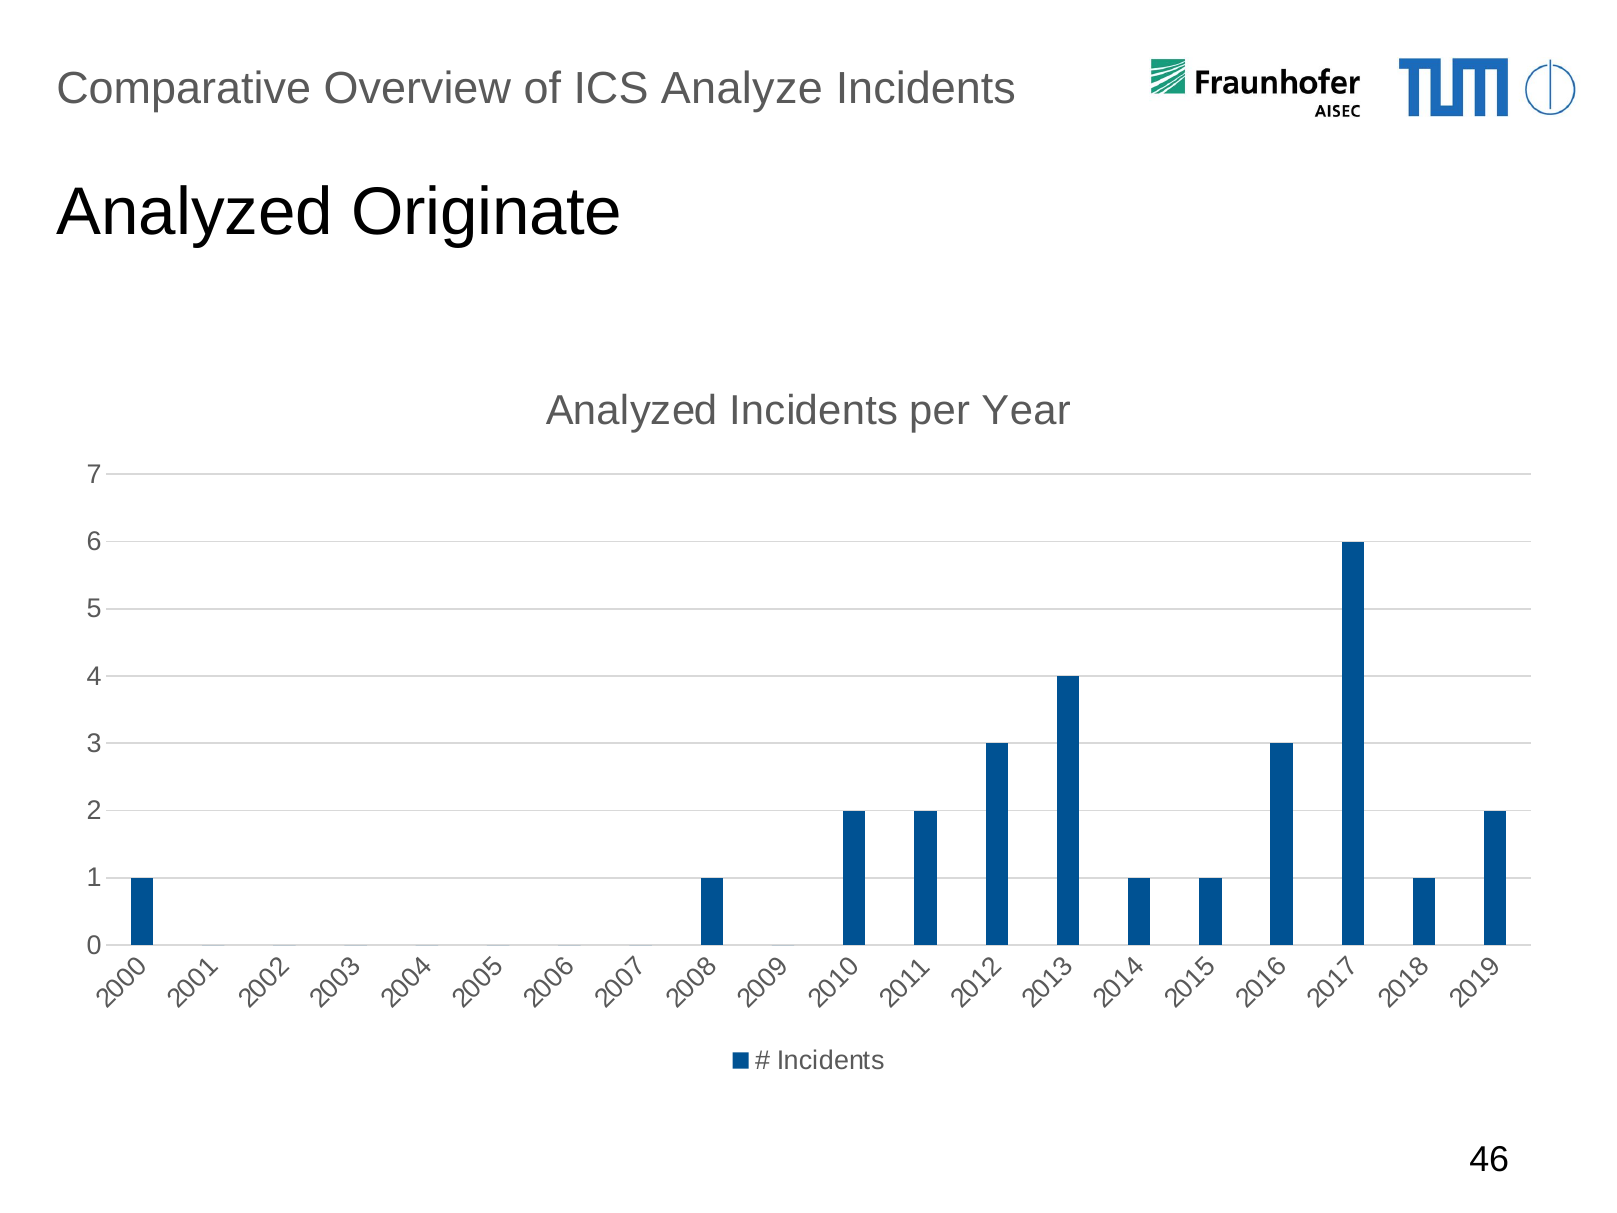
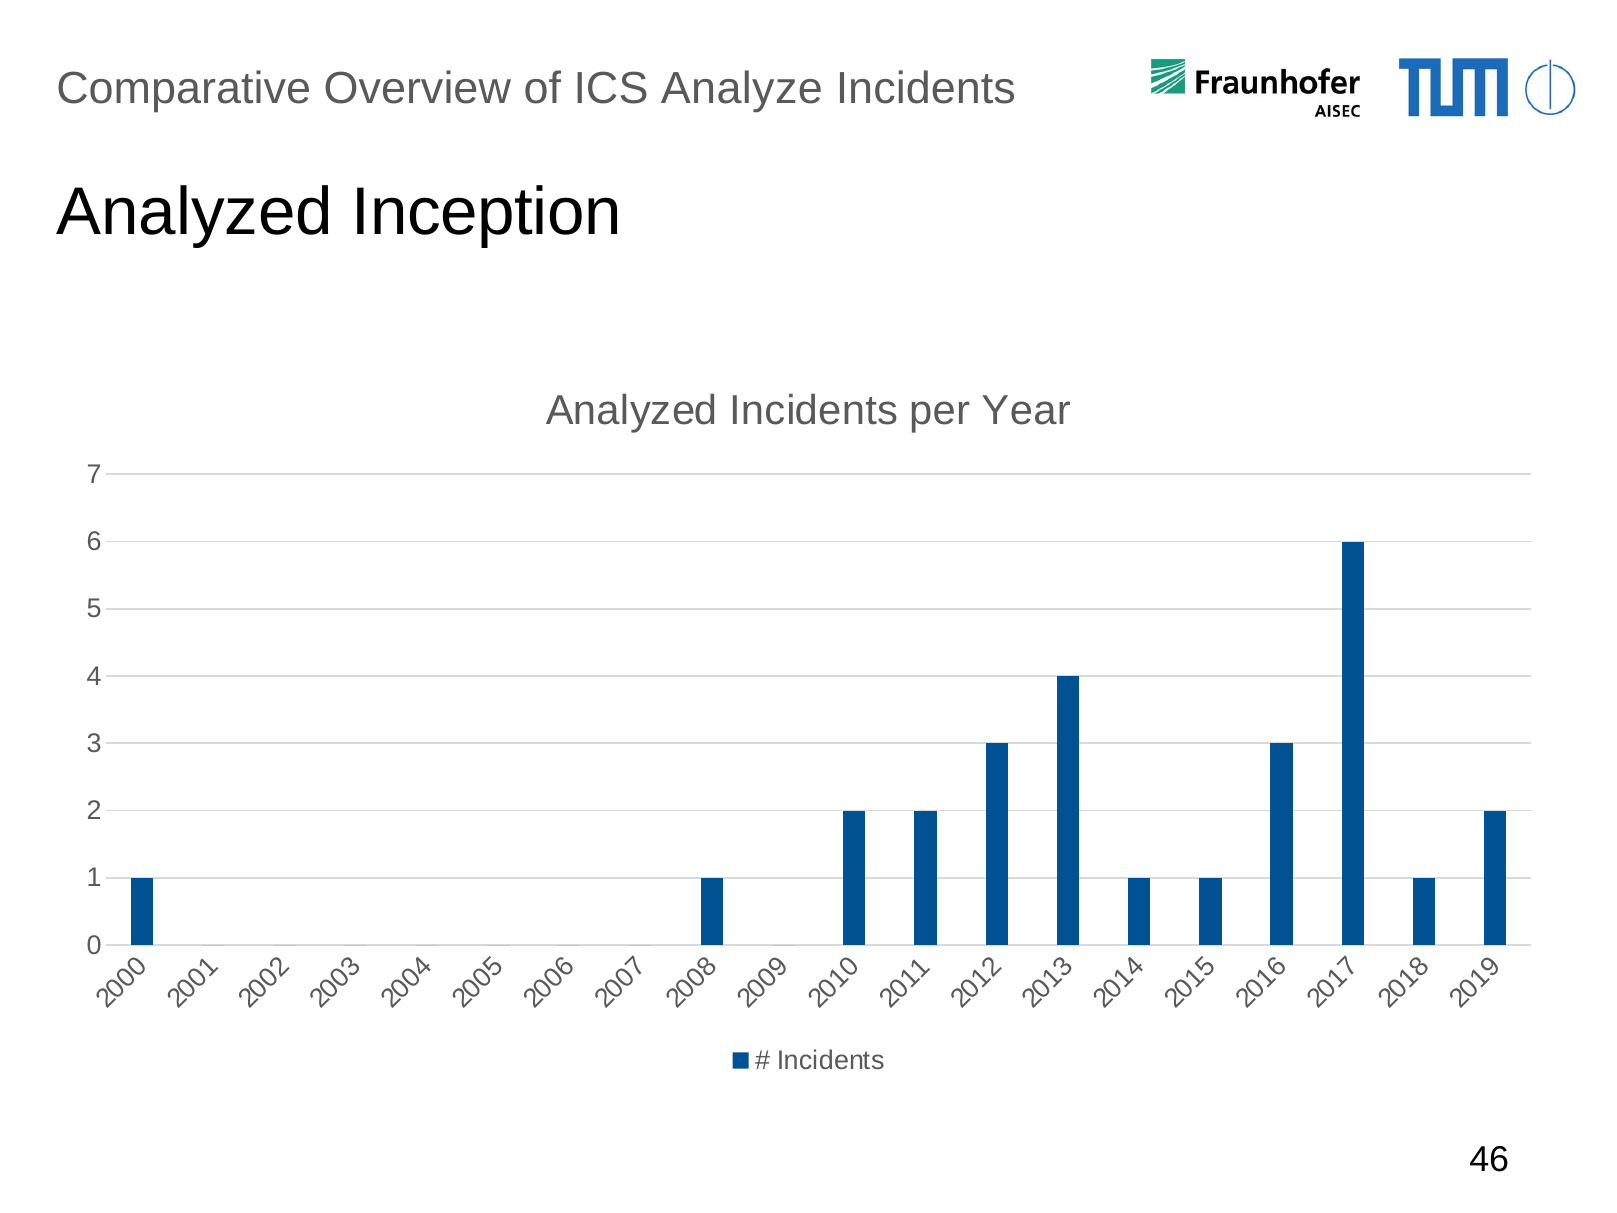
Originate: Originate -> Inception (487, 212)
